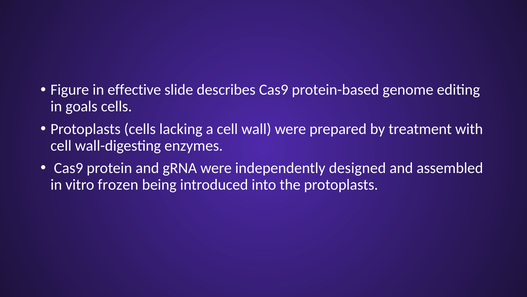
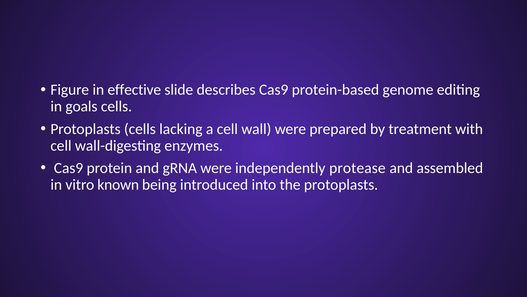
designed: designed -> protease (357, 168)
frozen: frozen -> known (118, 184)
